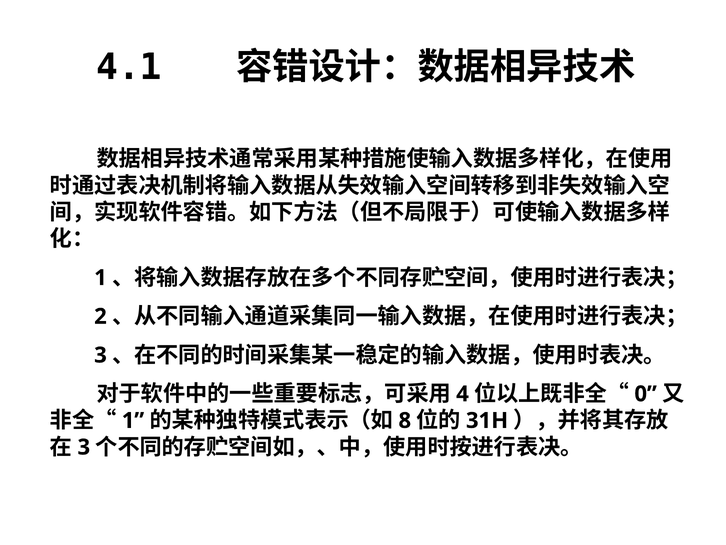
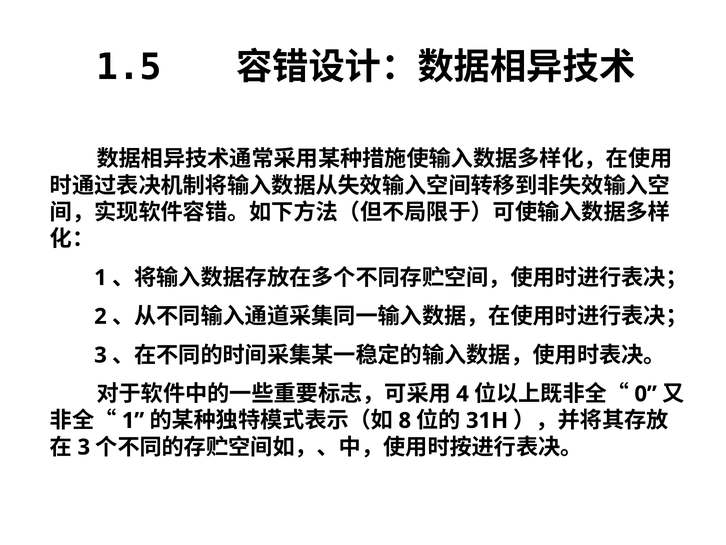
4.1: 4.1 -> 1.5 (129, 67)
